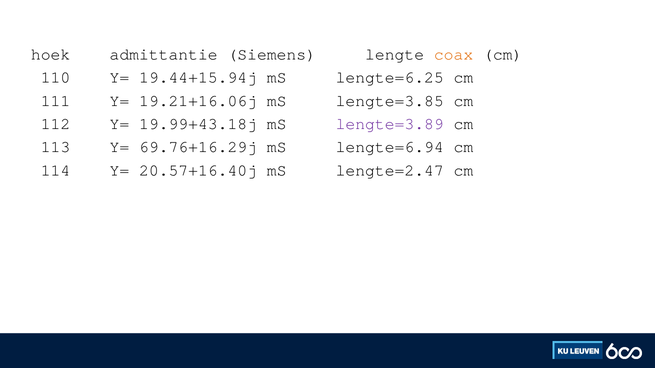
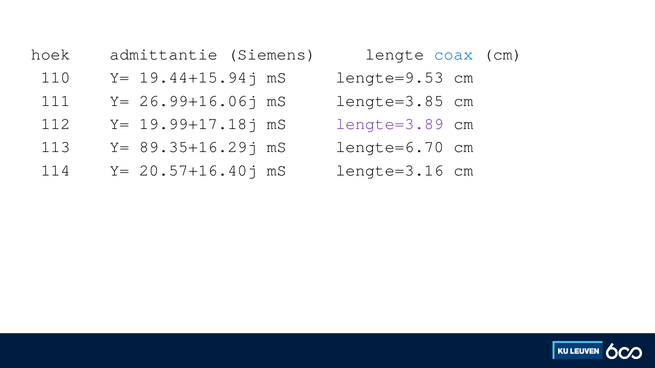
coax colour: orange -> blue (454, 54)
lengte=6.25: lengte=6.25 -> lengte=9.53 (390, 78)
19.21+16.06j: 19.21+16.06j -> 26.99+16.06j (198, 101)
19.99+43.18j: 19.99+43.18j -> 19.99+17.18j (198, 124)
69.76+16.29j: 69.76+16.29j -> 89.35+16.29j (198, 147)
lengte=6.94: lengte=6.94 -> lengte=6.70 (390, 147)
lengte=2.47: lengte=2.47 -> lengte=3.16 (390, 170)
